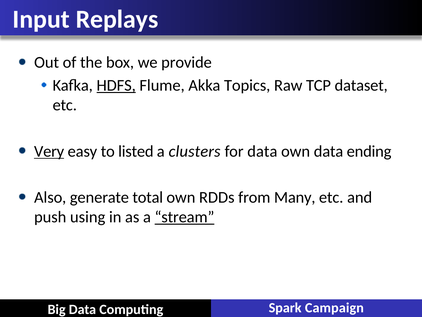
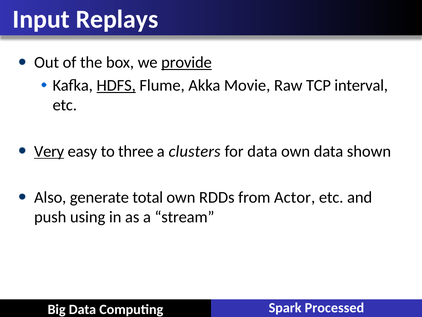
provide underline: none -> present (187, 62)
Topics: Topics -> Movie (247, 85)
dataset: dataset -> interval (361, 85)
listed: listed -> three (136, 151)
ending: ending -> shown (369, 151)
Many: Many -> Actor (295, 197)
stream underline: present -> none (184, 217)
Campaign: Campaign -> Processed (334, 307)
